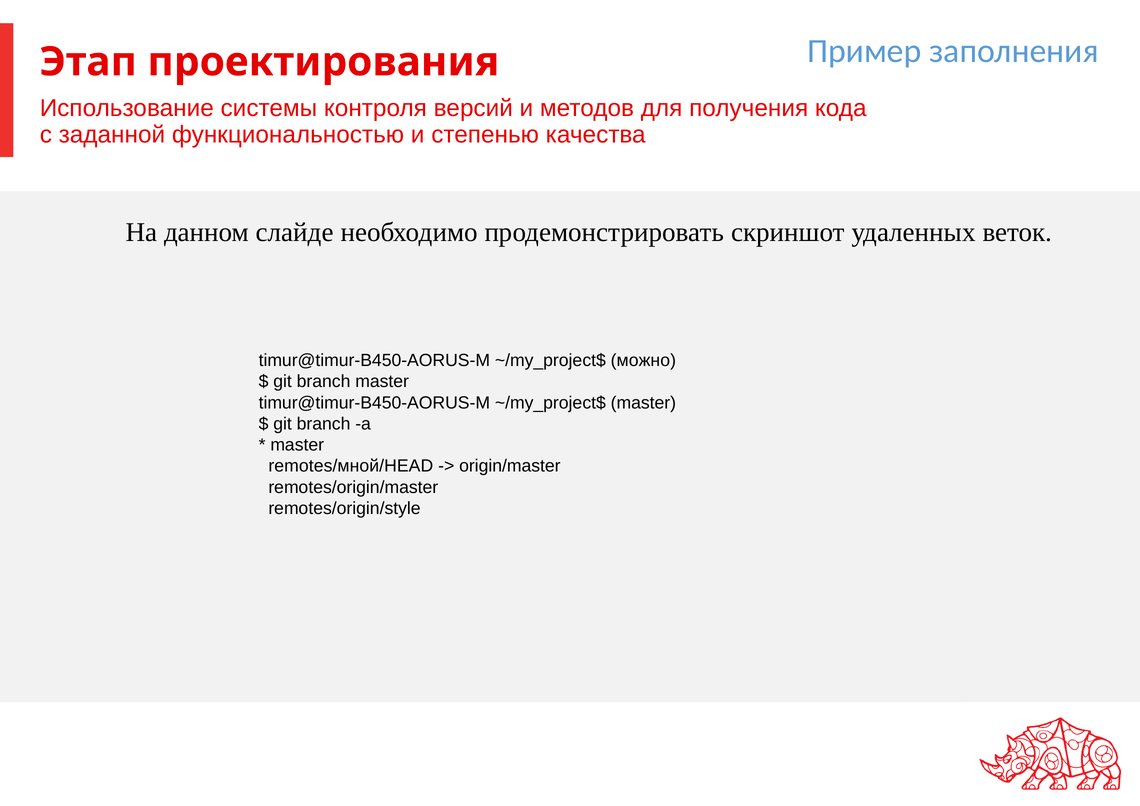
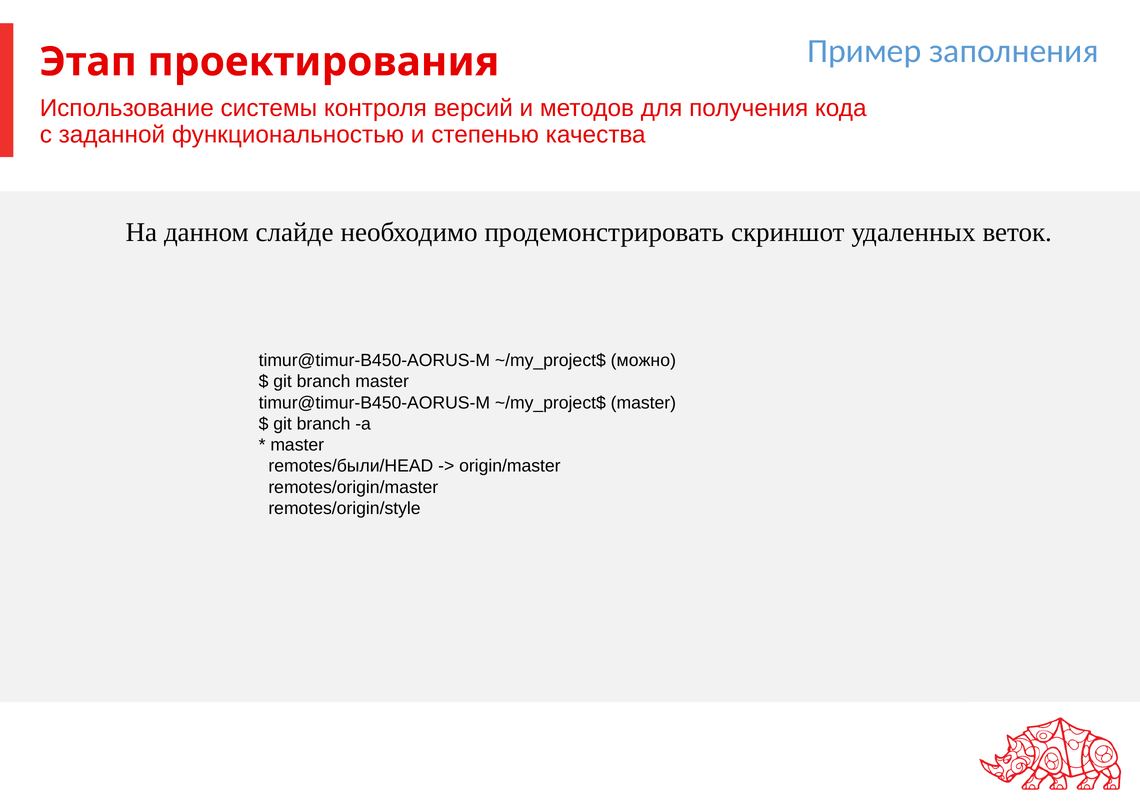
remotes/мной/HEAD: remotes/мной/HEAD -> remotes/были/HEAD (351, 466)
